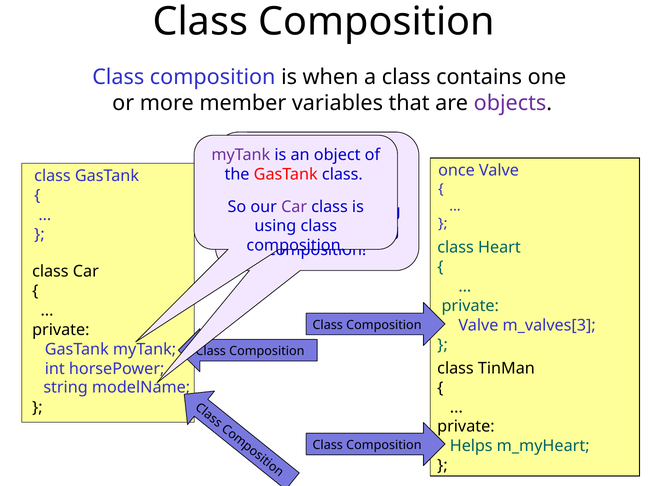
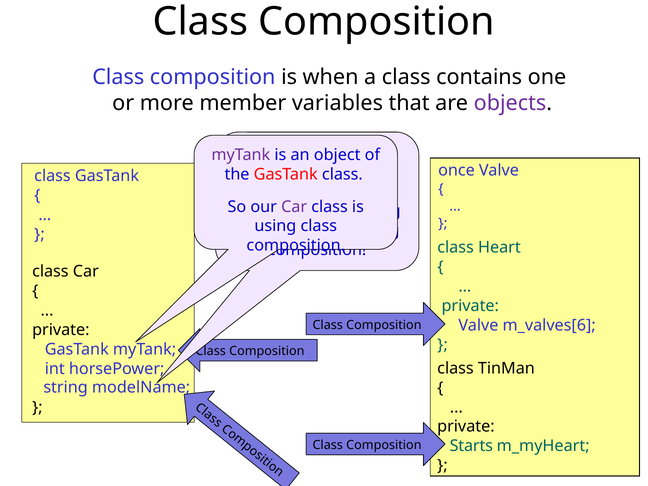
m_valves[3: m_valves[3 -> m_valves[6 (549, 325)
Helps: Helps -> Starts (471, 446)
